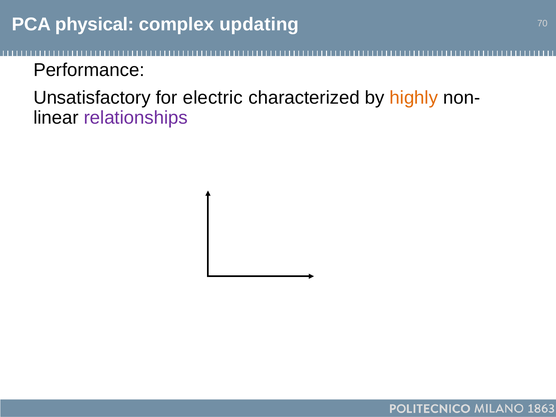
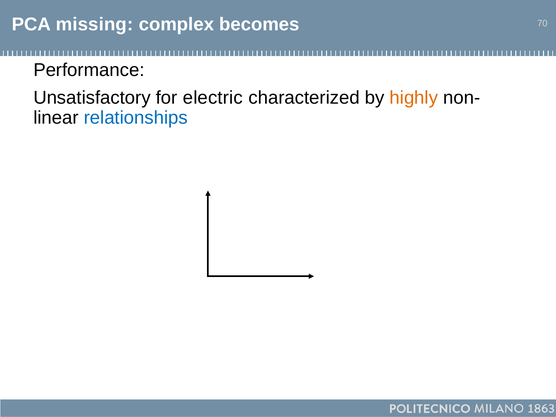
physical: physical -> missing (94, 24)
updating: updating -> becomes (259, 24)
relationships colour: purple -> blue (136, 118)
